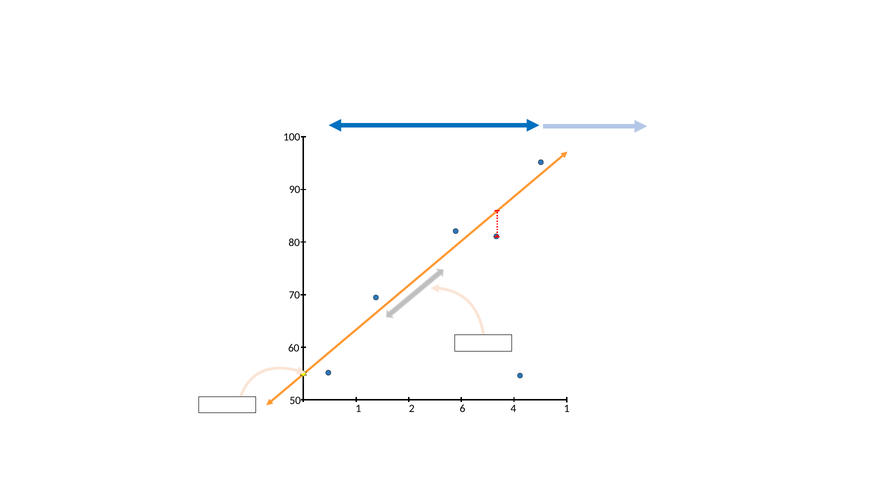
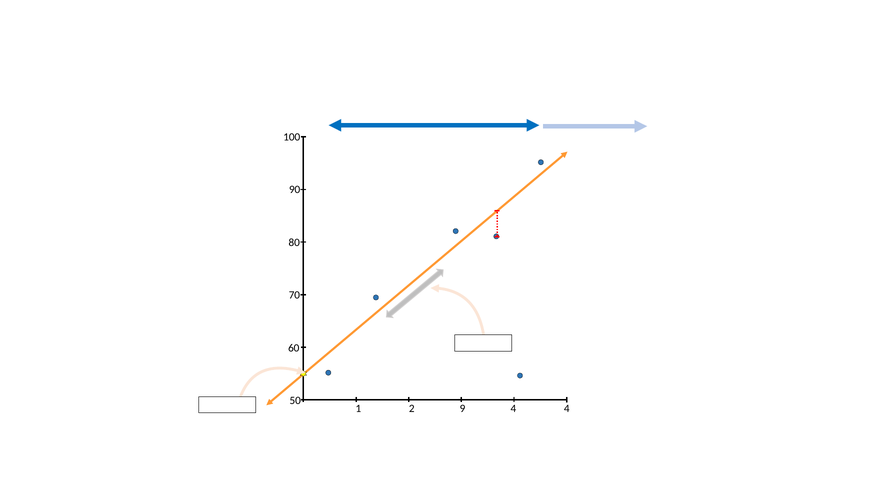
6: 6 -> 9 (463, 408)
4 1: 1 -> 4 (567, 408)
